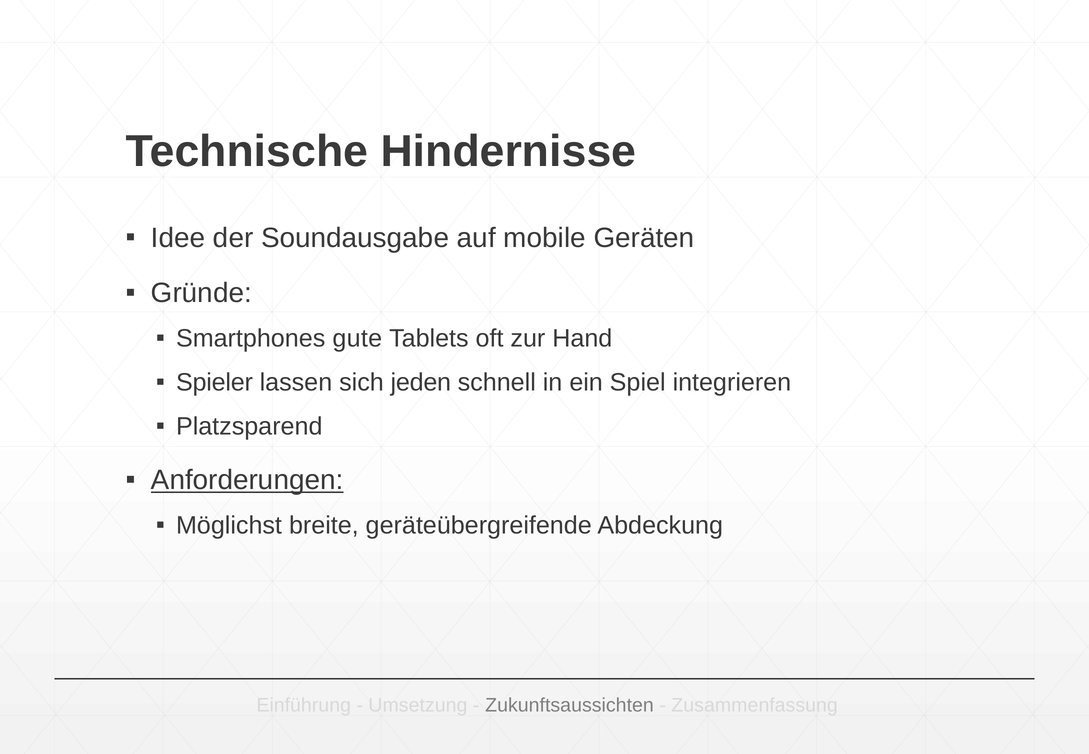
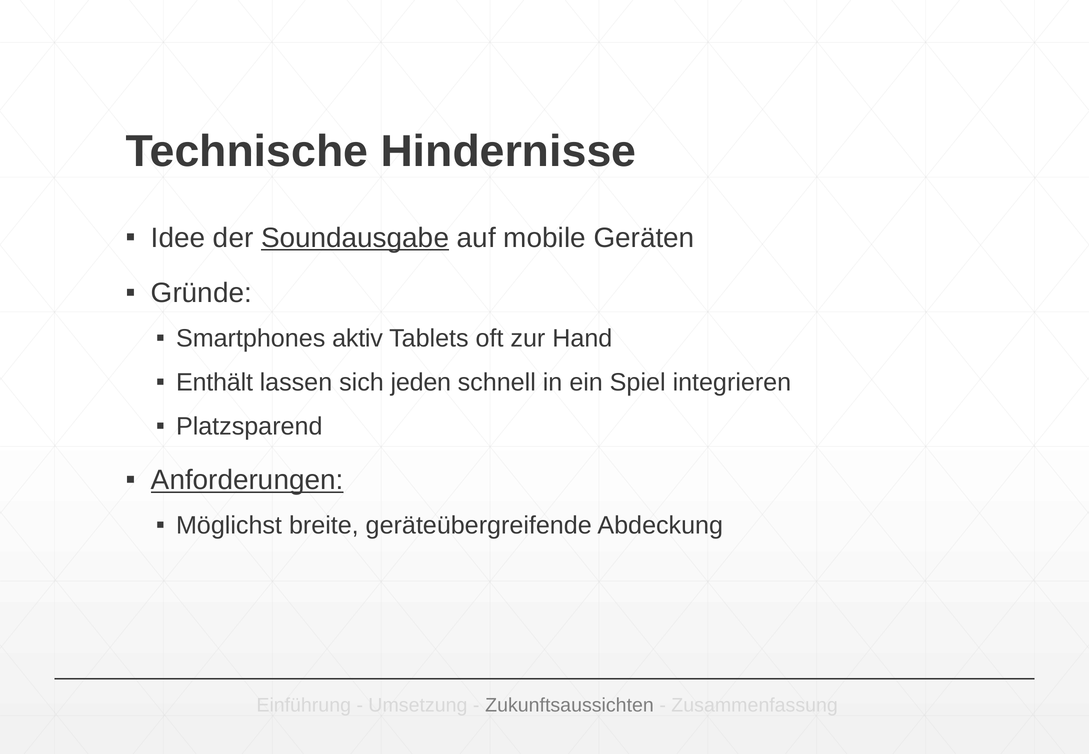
Soundausgabe underline: none -> present (355, 238)
gute: gute -> aktiv (358, 339)
Spieler: Spieler -> Enthält (215, 382)
